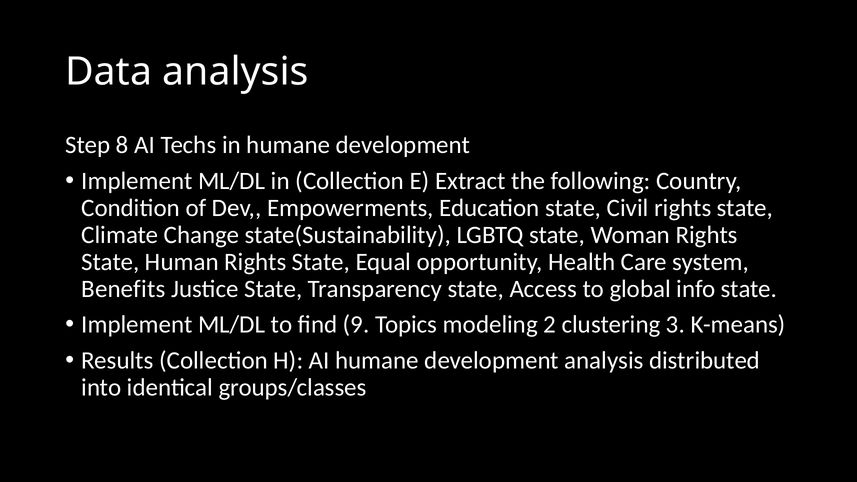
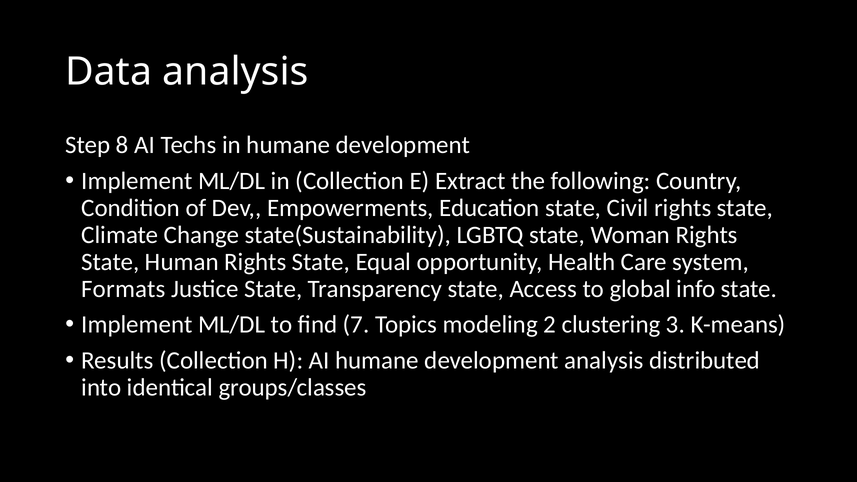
Benefits: Benefits -> Formats (123, 289)
9: 9 -> 7 (356, 325)
